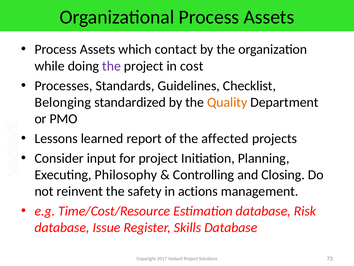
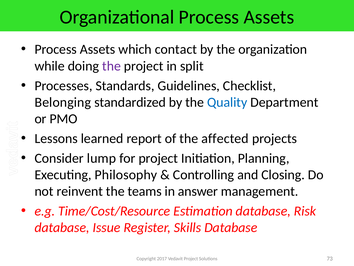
cost: cost -> split (192, 66)
Quality colour: orange -> blue (227, 102)
input: input -> lump (102, 158)
safety: safety -> teams (145, 191)
actions: actions -> answer (198, 191)
